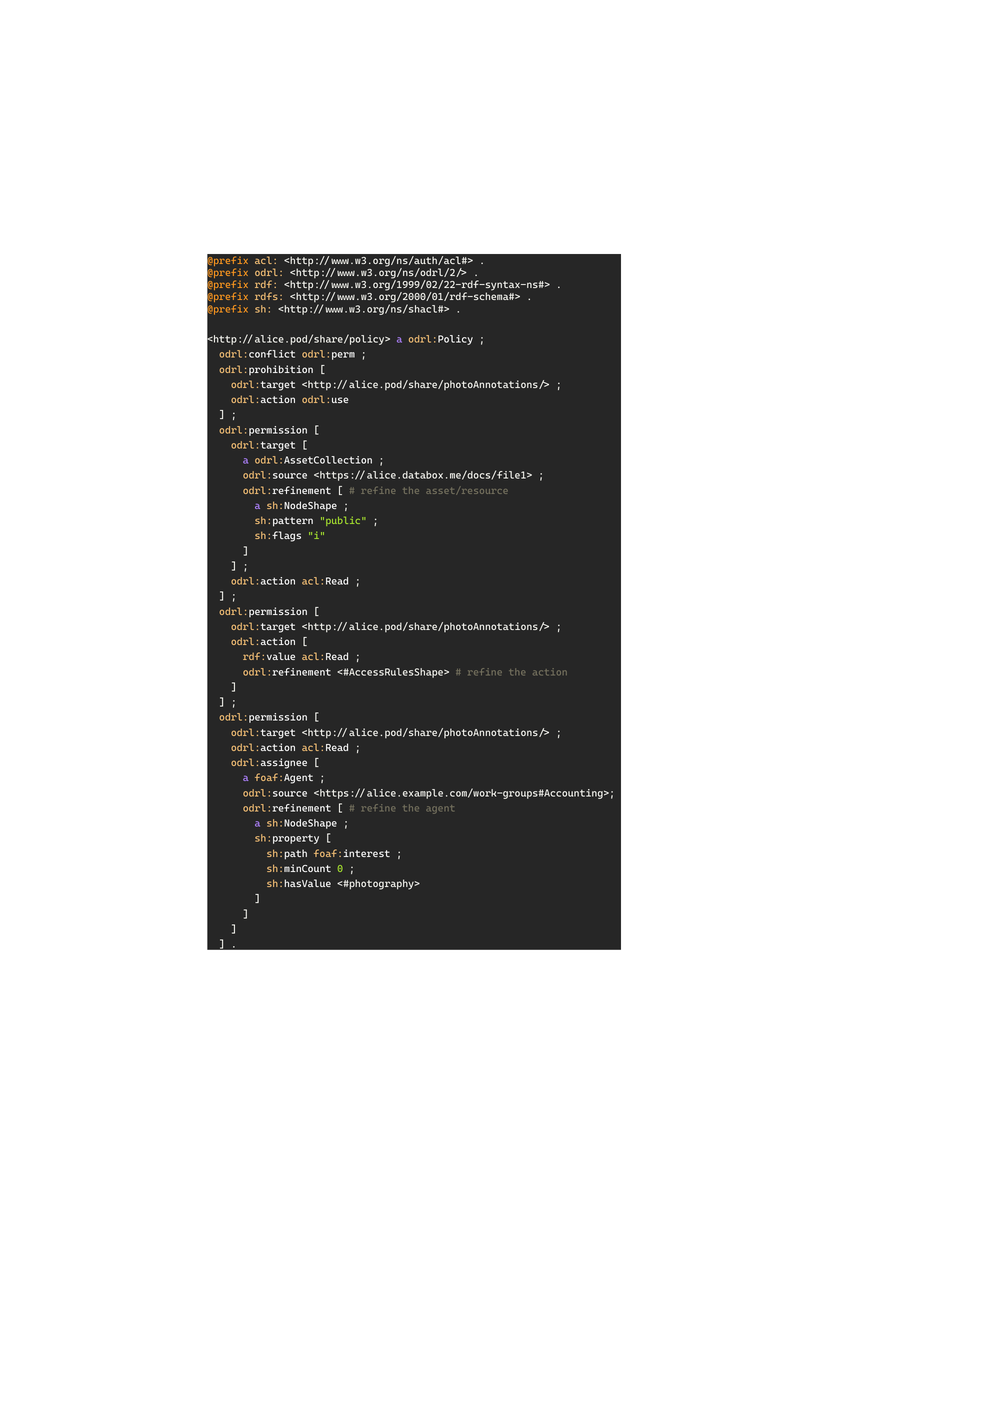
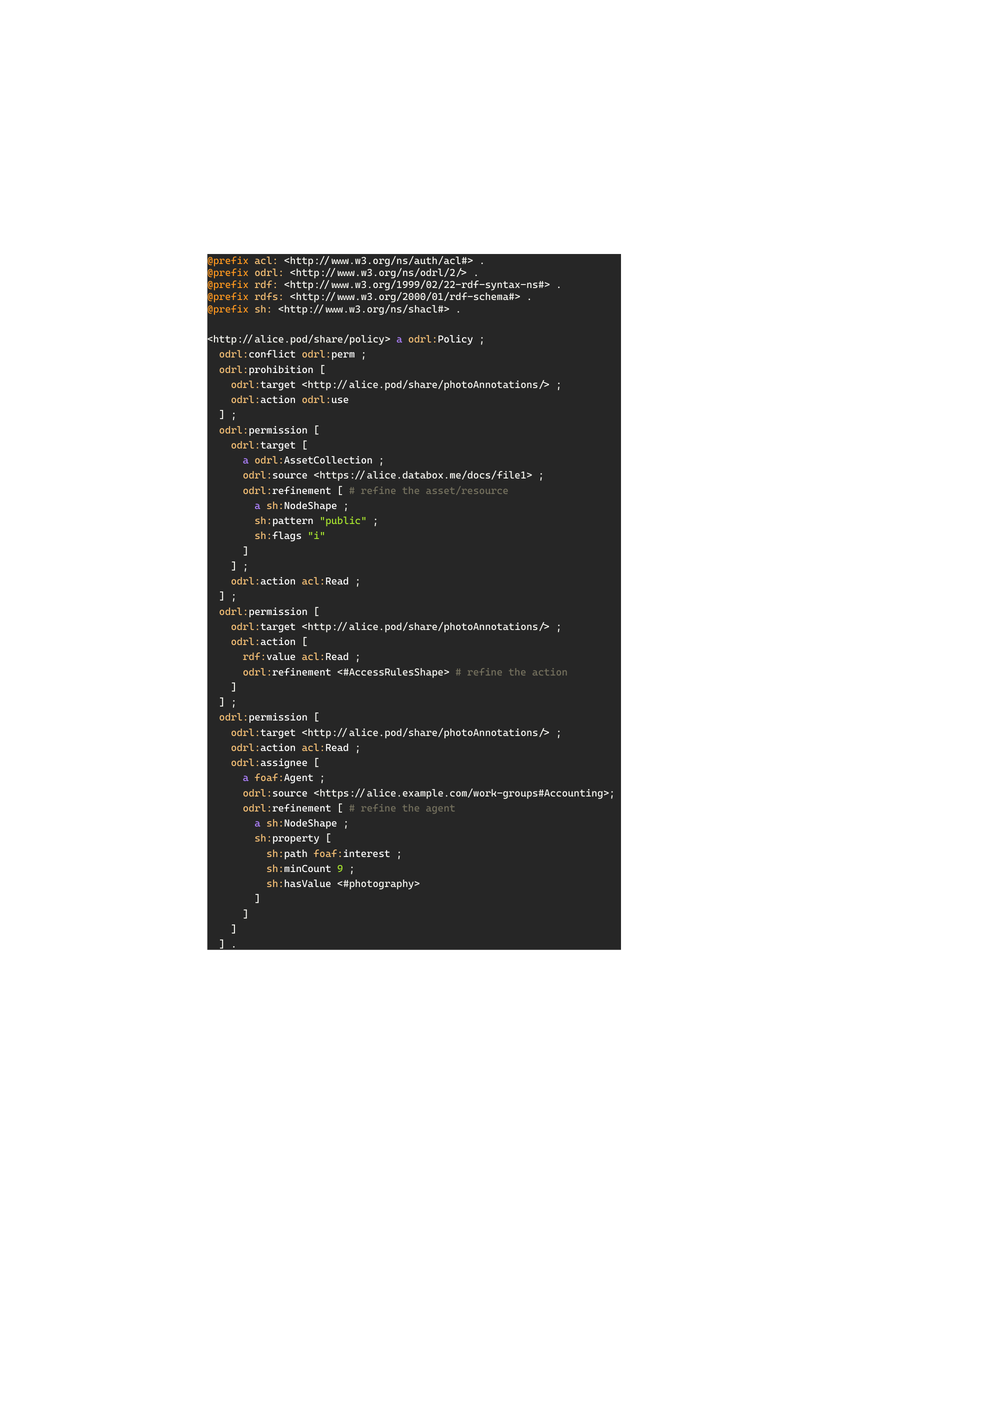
0: 0 -> 9 (340, 869)
